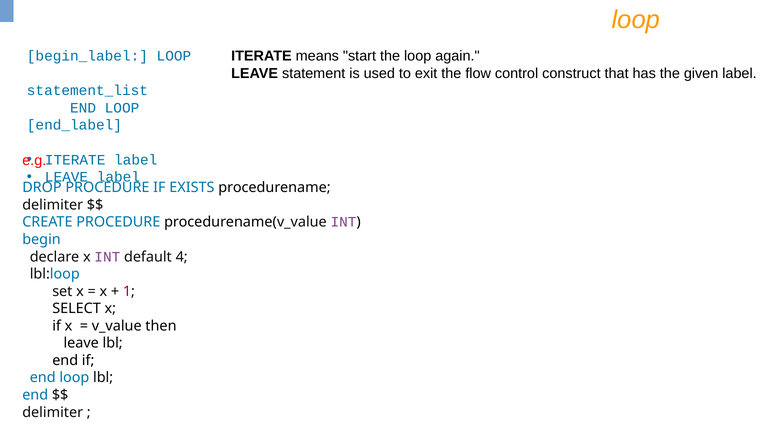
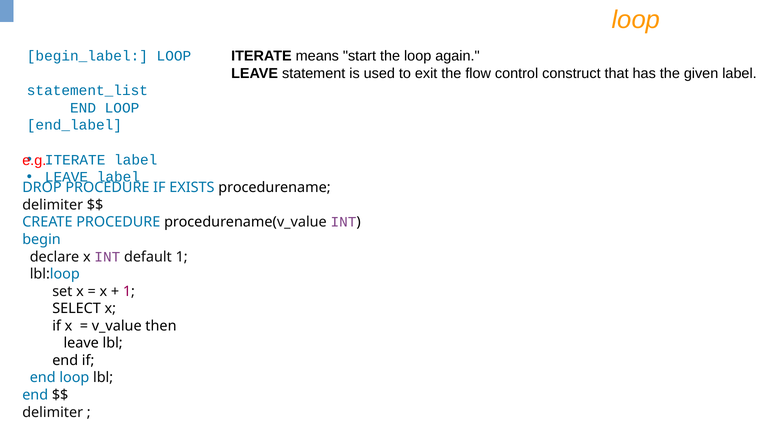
default 4: 4 -> 1 (182, 257)
